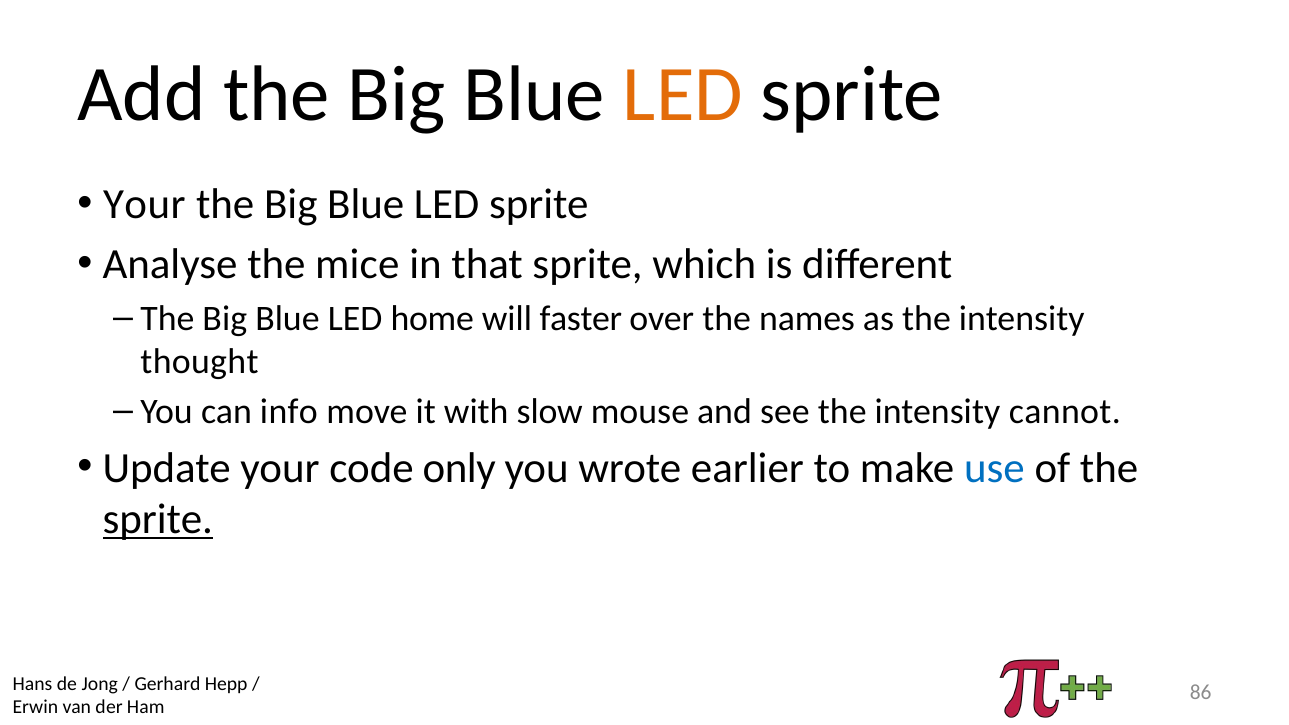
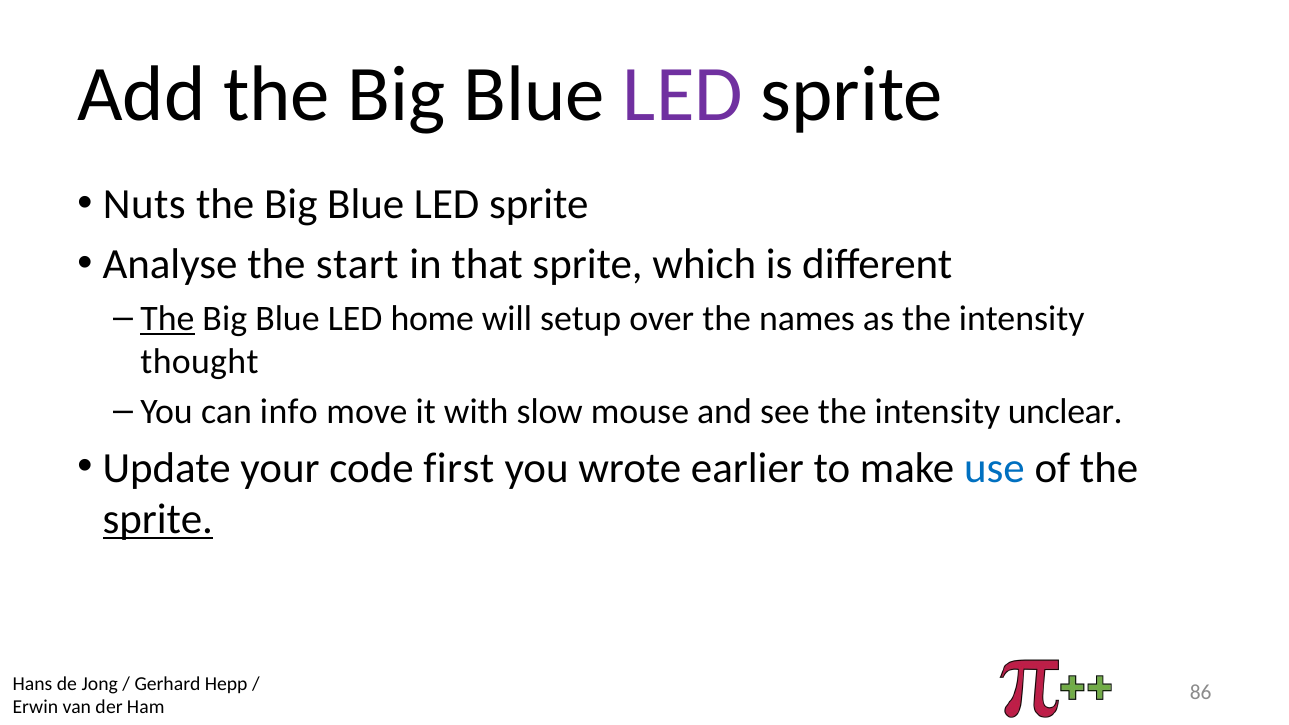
LED colour: orange -> purple (683, 95)
Your: Your -> Nuts (144, 204)
mice: mice -> start (357, 265)
The underline: none -> present (168, 318)
faster: faster -> setup (581, 318)
cannot: cannot -> unclear (1065, 412)
only: only -> first (459, 468)
